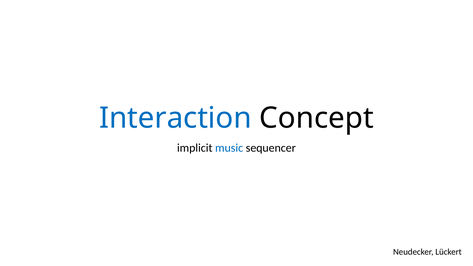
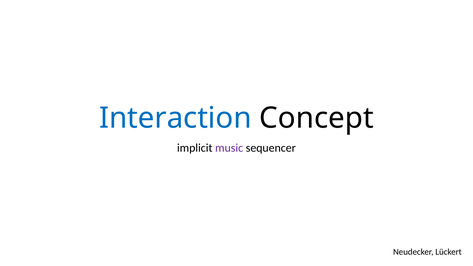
music colour: blue -> purple (229, 148)
